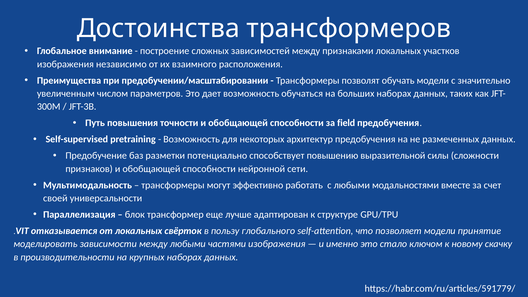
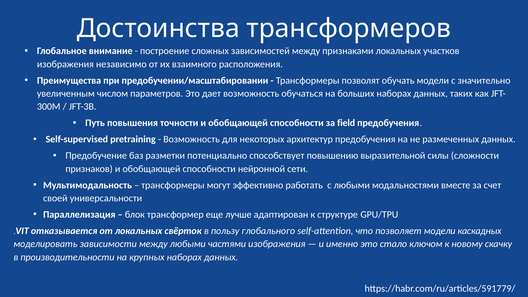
принятие: принятие -> каскадных (479, 231)
